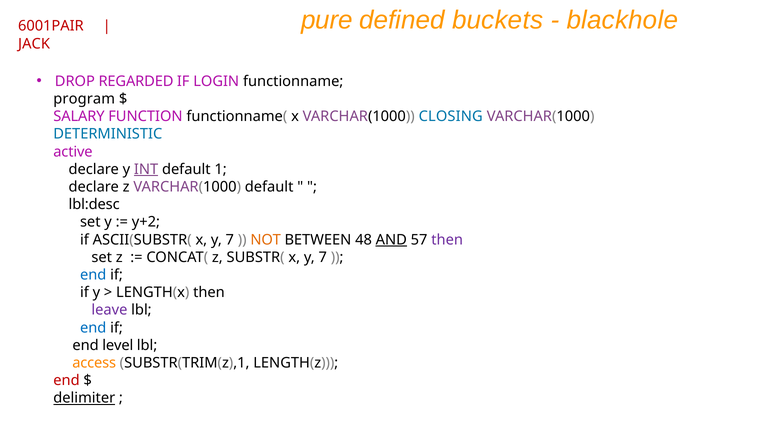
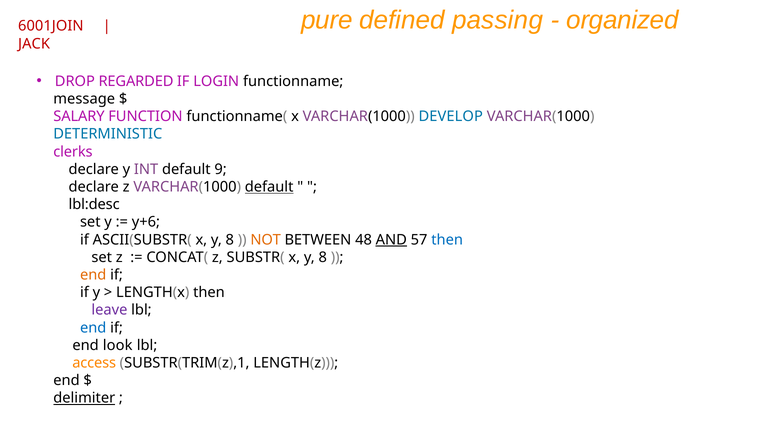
buckets: buckets -> passing (498, 20)
blackhole: blackhole -> organized (623, 20)
6001PAIR: 6001PAIR -> 6001JOIN (51, 26)
program: program -> message (84, 99)
CLOSING: CLOSING -> DEVELOP (451, 116)
active: active -> clerks (73, 152)
INT underline: present -> none (146, 169)
1: 1 -> 9 (221, 169)
default underline: none -> present (269, 187)
y+2: y+2 -> y+6 (146, 222)
ASCII(SUBSTR( x y 7: 7 -> 8 (230, 240)
then colour: purple -> blue (447, 240)
SUBSTR( x y 7: 7 -> 8 (323, 257)
end colour: blue -> orange (93, 275)
level: level -> look (118, 345)
end colour: red -> black (66, 380)
